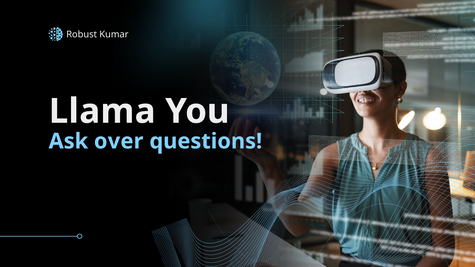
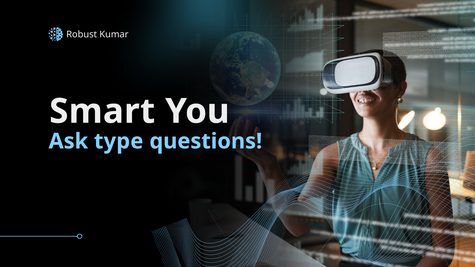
Llama: Llama -> Smart (102, 111)
over: over -> type (119, 141)
